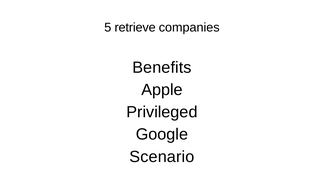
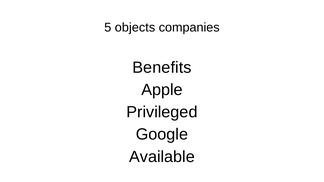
retrieve: retrieve -> objects (135, 27)
Scenario: Scenario -> Available (162, 157)
